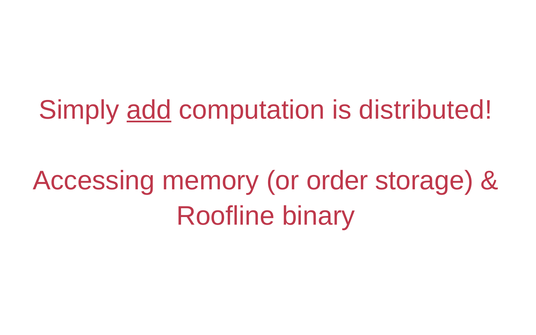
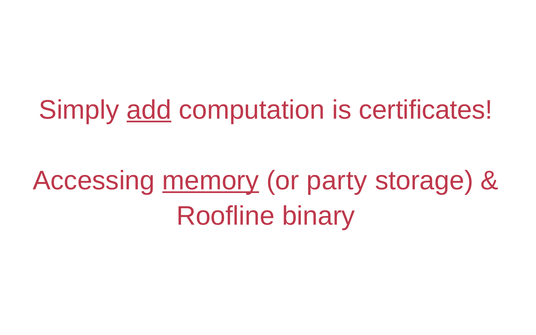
distributed: distributed -> certificates (426, 110)
memory underline: none -> present (211, 181)
order: order -> party (337, 181)
